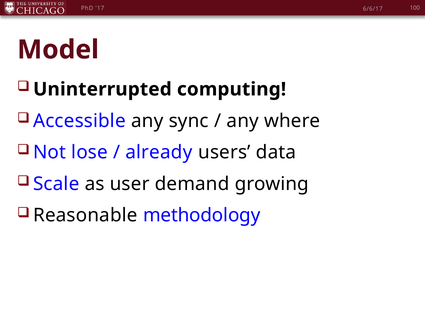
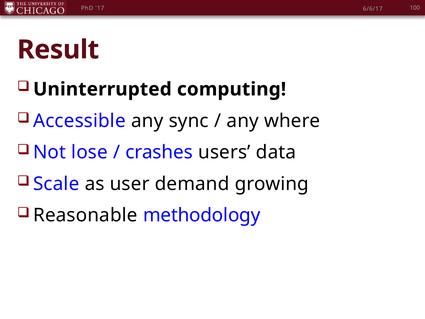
Model: Model -> Result (58, 50)
already: already -> crashes (159, 152)
